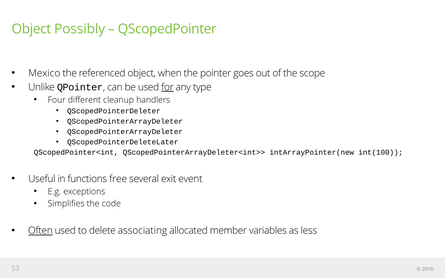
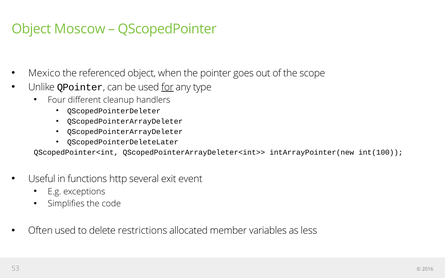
Possibly: Possibly -> Moscow (80, 29)
free: free -> http (118, 179)
Often underline: present -> none (40, 231)
associating: associating -> restrictions (143, 231)
